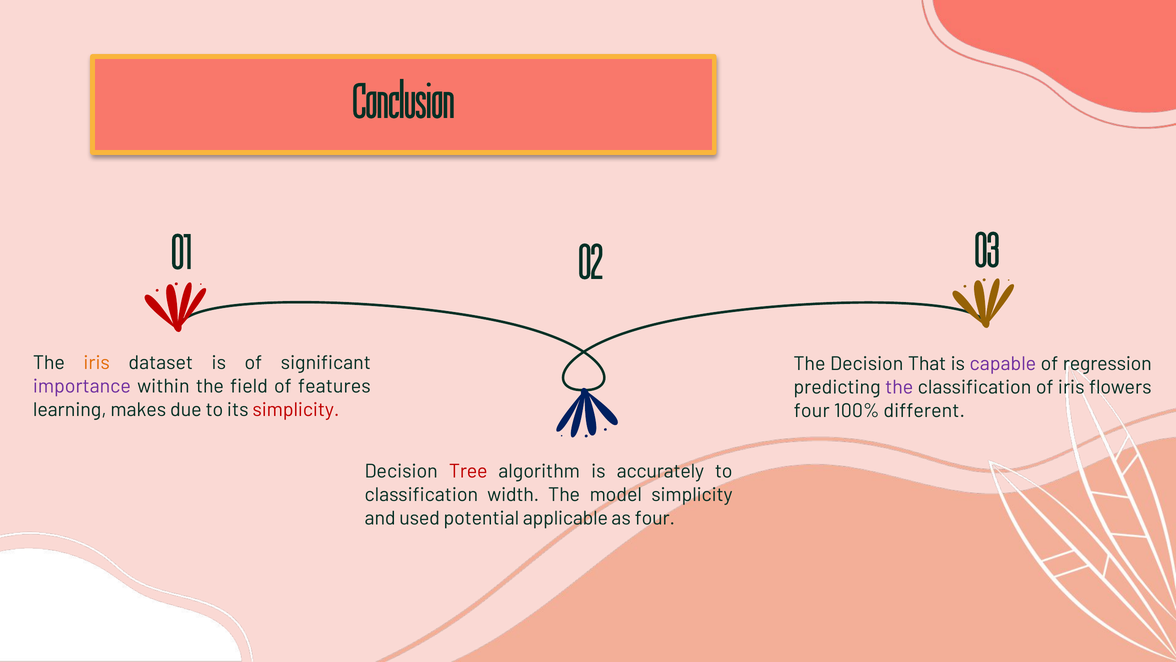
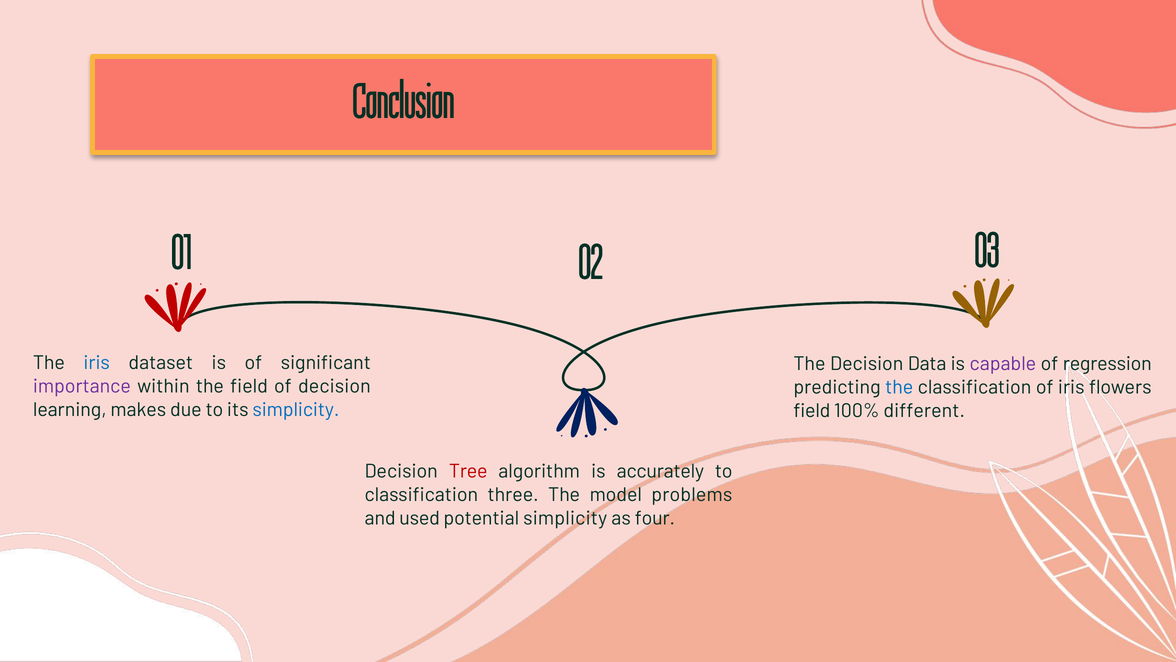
iris colour: orange -> blue (97, 362)
That: That -> Data (927, 364)
of features: features -> decision (334, 386)
the colour: purple -> blue (899, 387)
simplicity colour: red -> blue (296, 409)
four: four -> field (812, 411)
width: width -> three (513, 494)
model simplicity: simplicity -> problems (692, 494)
potential applicable: applicable -> simplicity (565, 518)
